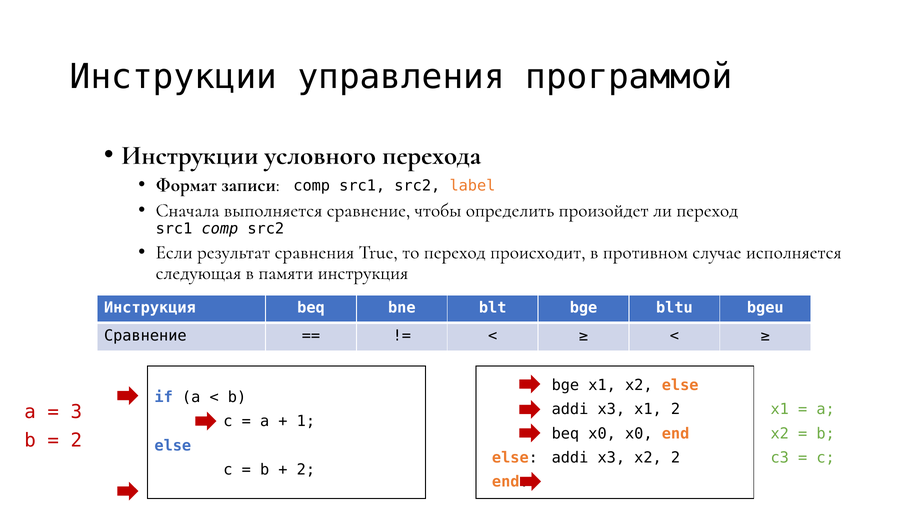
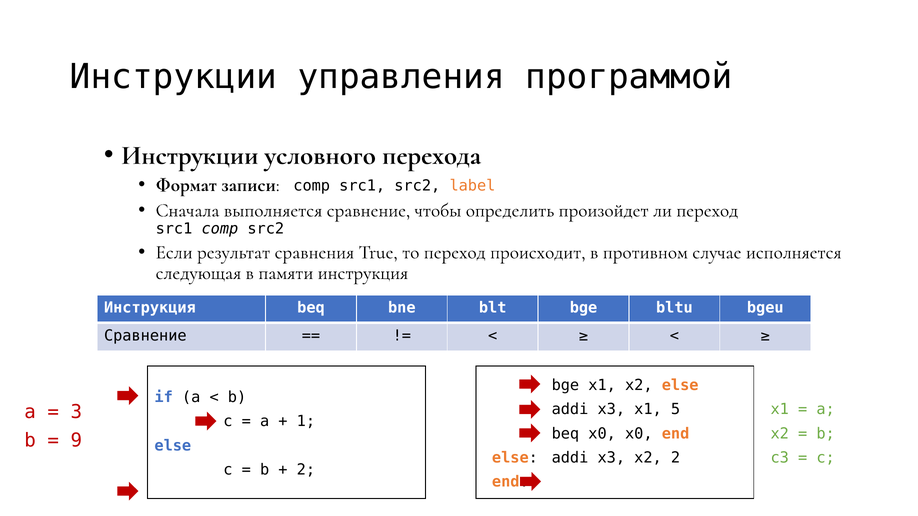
x1 2: 2 -> 5 (676, 410)
2: 2 -> 9 (76, 441)
